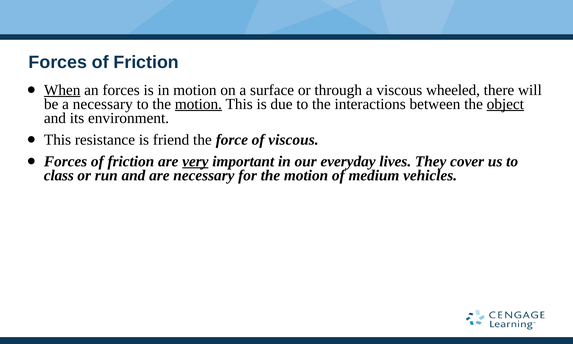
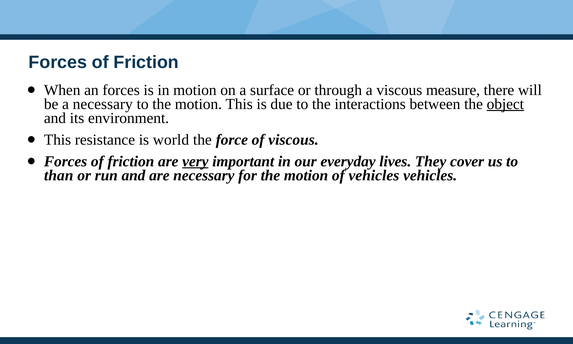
When underline: present -> none (62, 90)
wheeled: wheeled -> measure (453, 90)
motion underline: present -> none (198, 104)
friend: friend -> world (171, 140)
class: class -> than (59, 175)
of medium: medium -> vehicles (374, 175)
